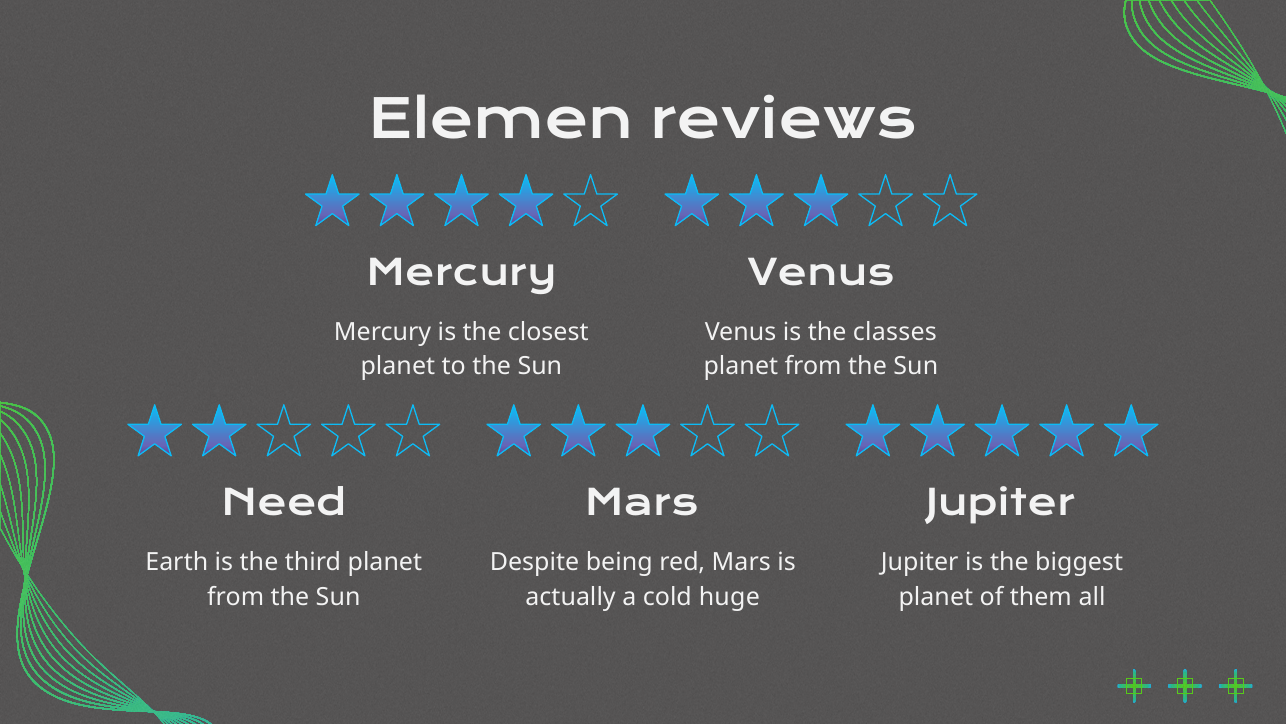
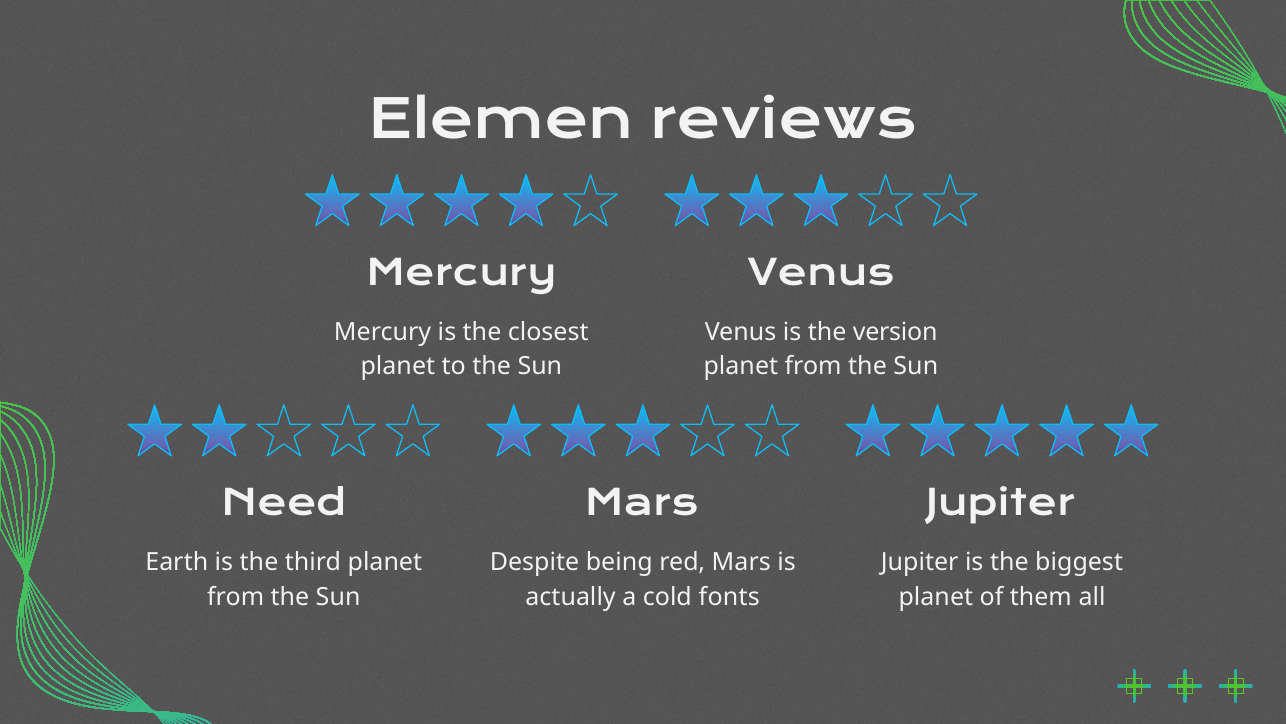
classes: classes -> version (895, 332)
huge: huge -> fonts (729, 596)
